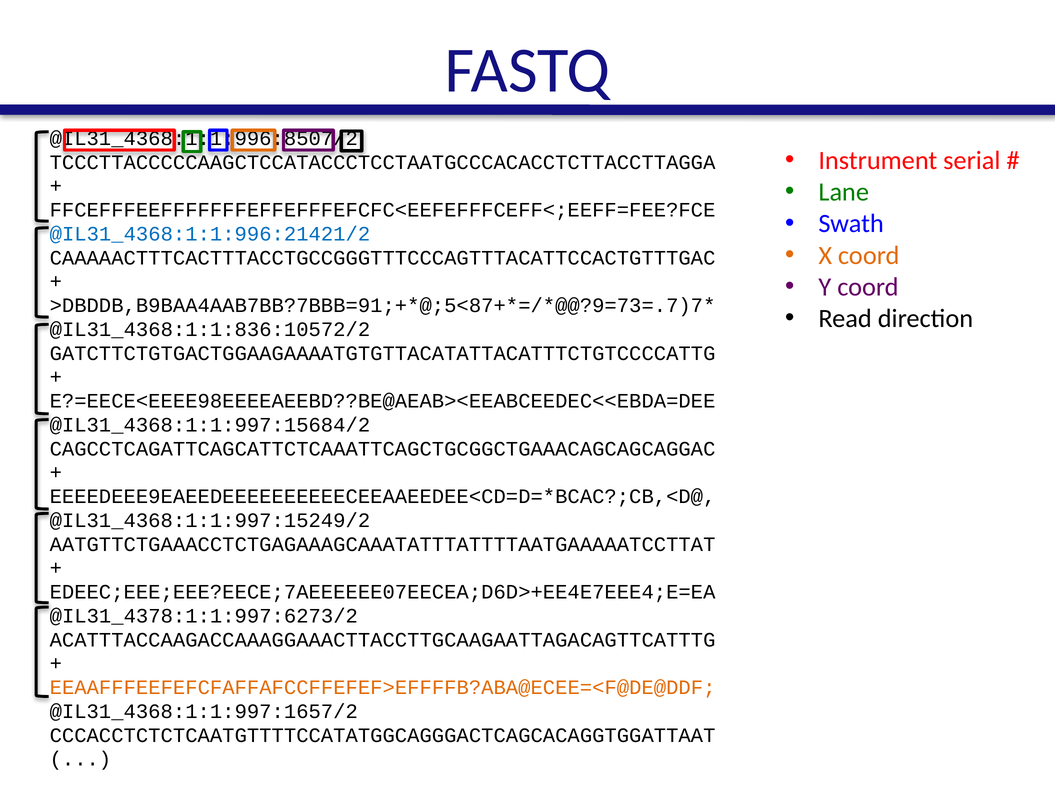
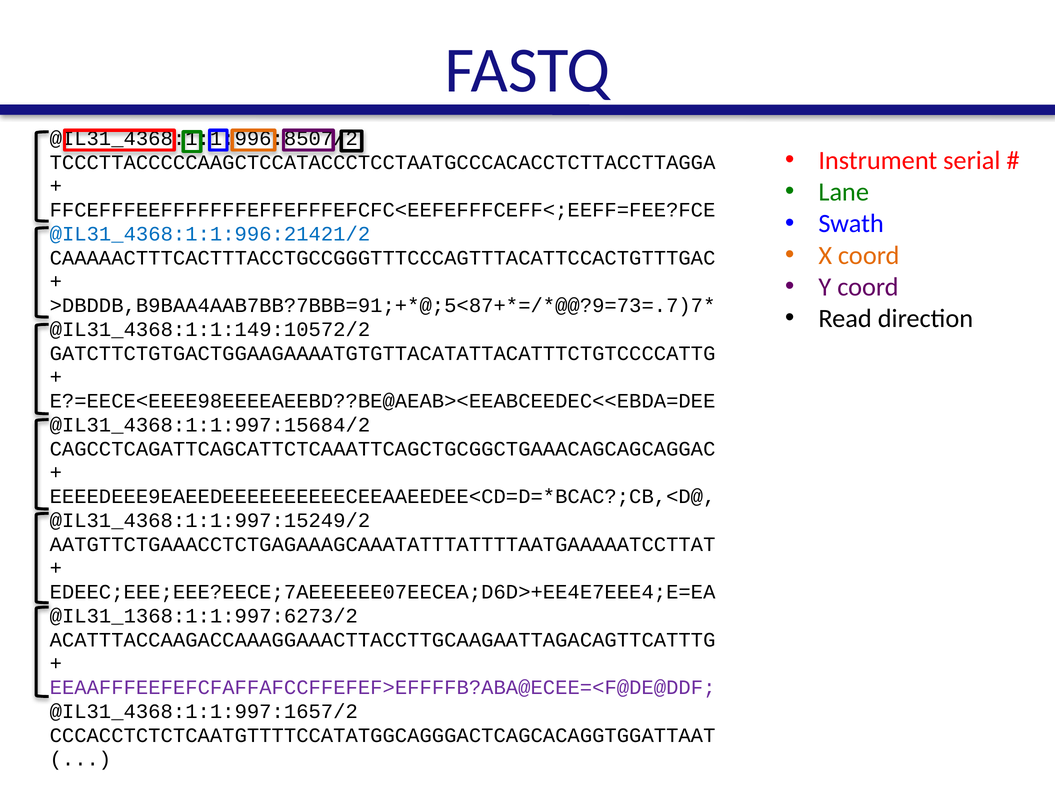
@IL31_4368:1:1:836:10572/2: @IL31_4368:1:1:836:10572/2 -> @IL31_4368:1:1:149:10572/2 (210, 330)
@IL31_4378:1:1:997:6273/2: @IL31_4378:1:1:997:6273/2 -> @IL31_1368:1:1:997:6273/2 (204, 616)
EEAAFFFEEFEFCFAFFAFCCFFEFEF>EFFFFB?ABA@ECEE=<F@DE@DDF colour: orange -> purple (383, 688)
